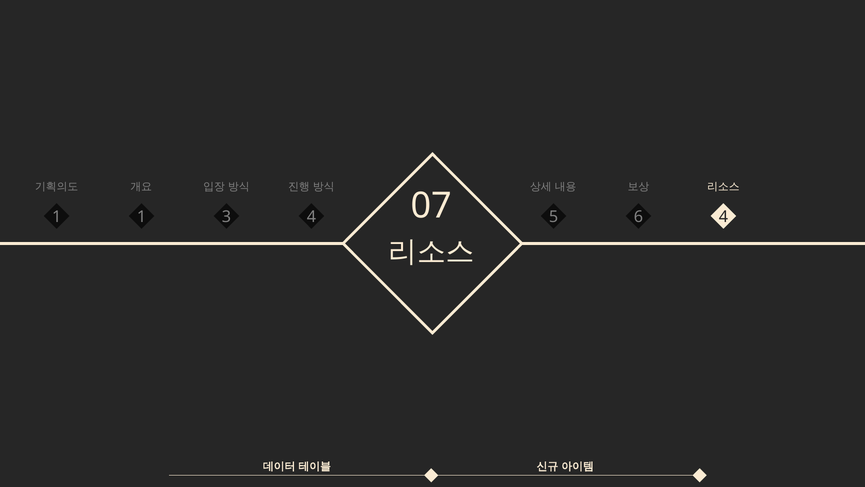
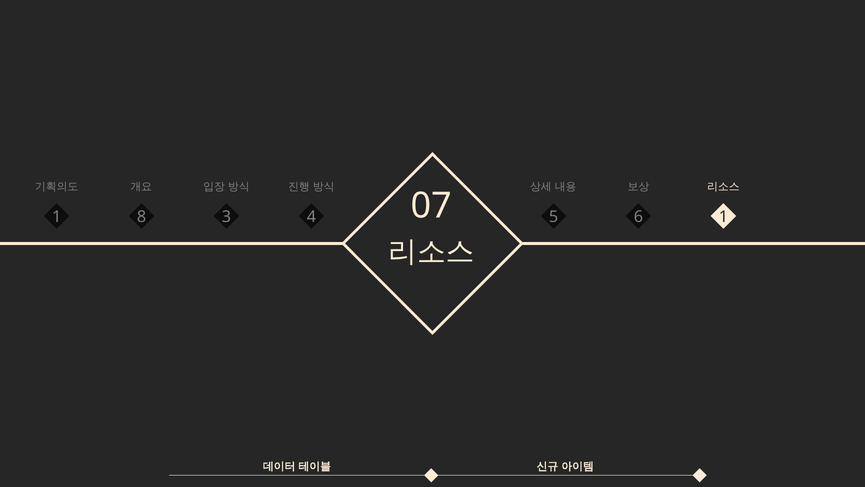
07 4: 4 -> 1 (723, 217)
1 1: 1 -> 8 (142, 217)
